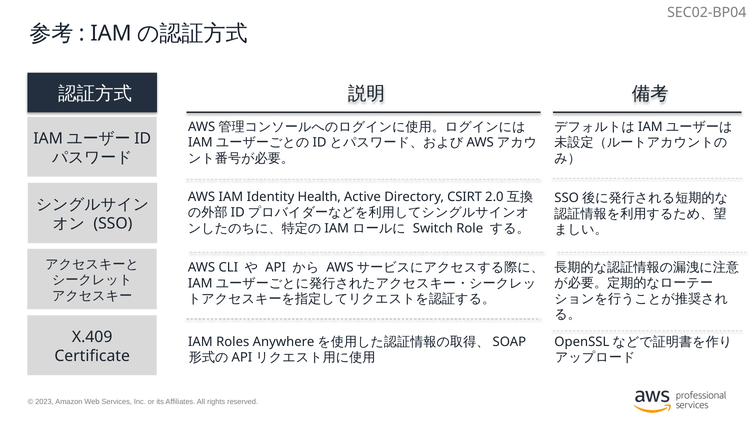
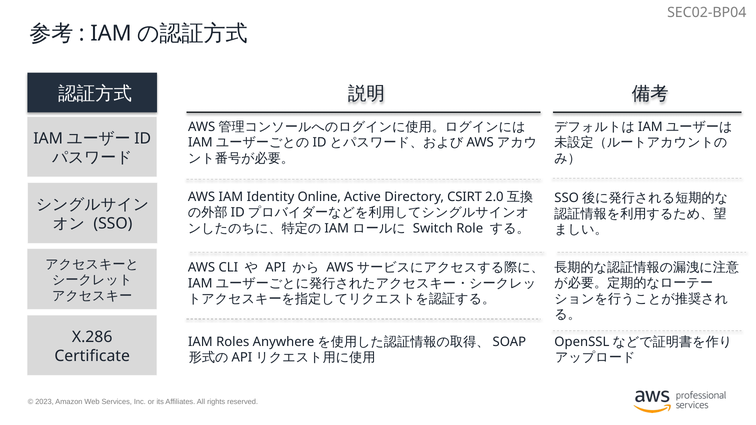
Health: Health -> Online (319, 197)
X.409: X.409 -> X.286 (92, 337)
